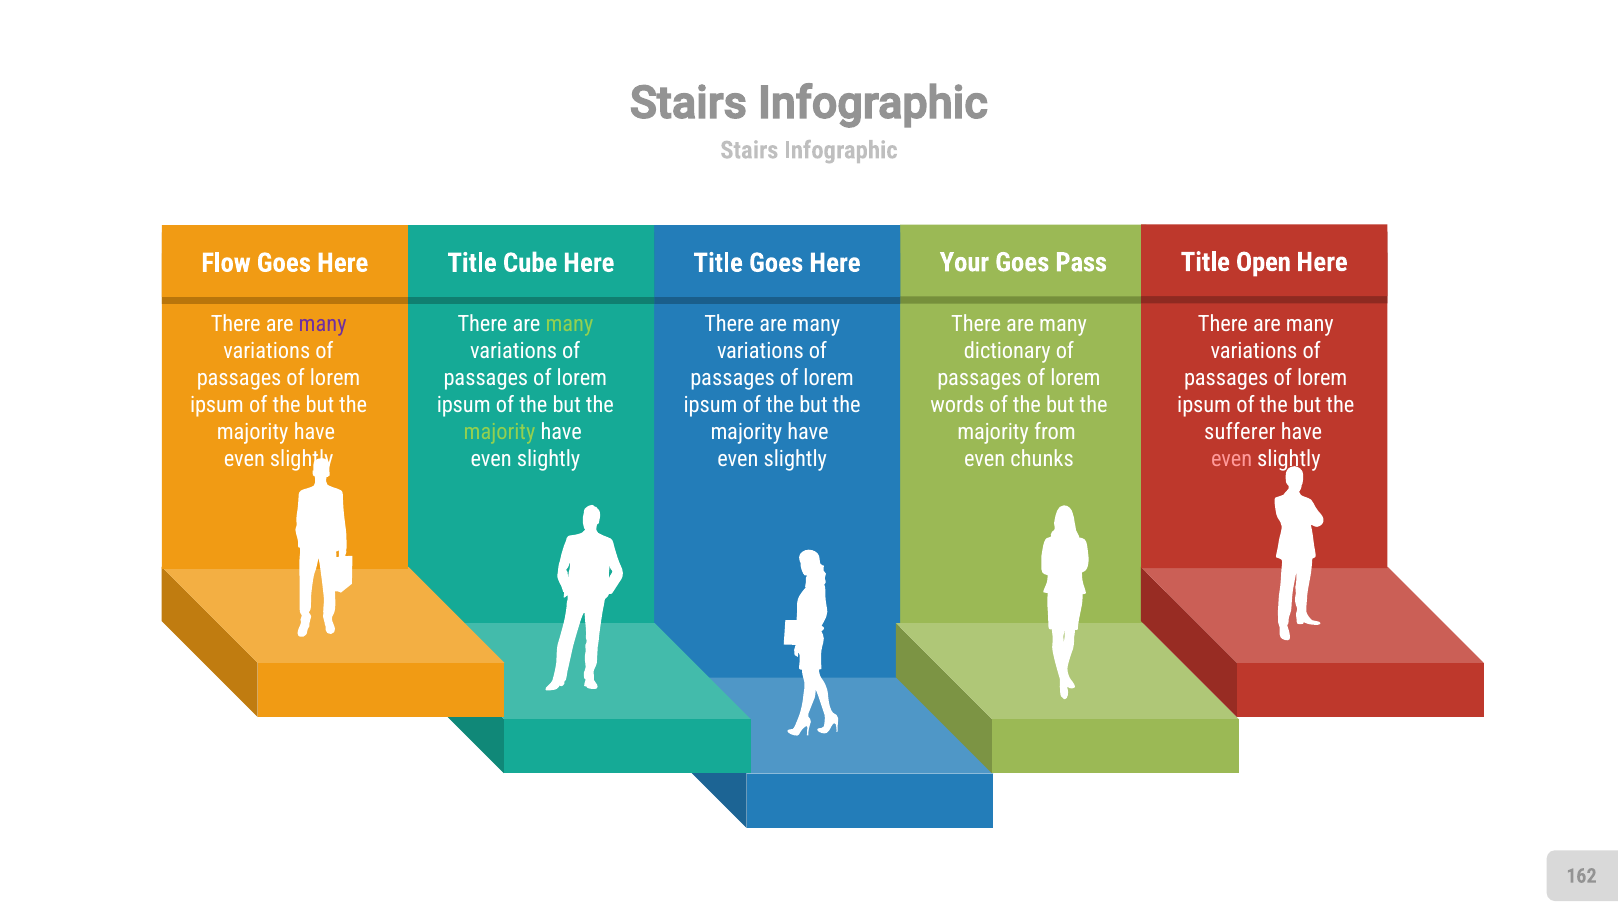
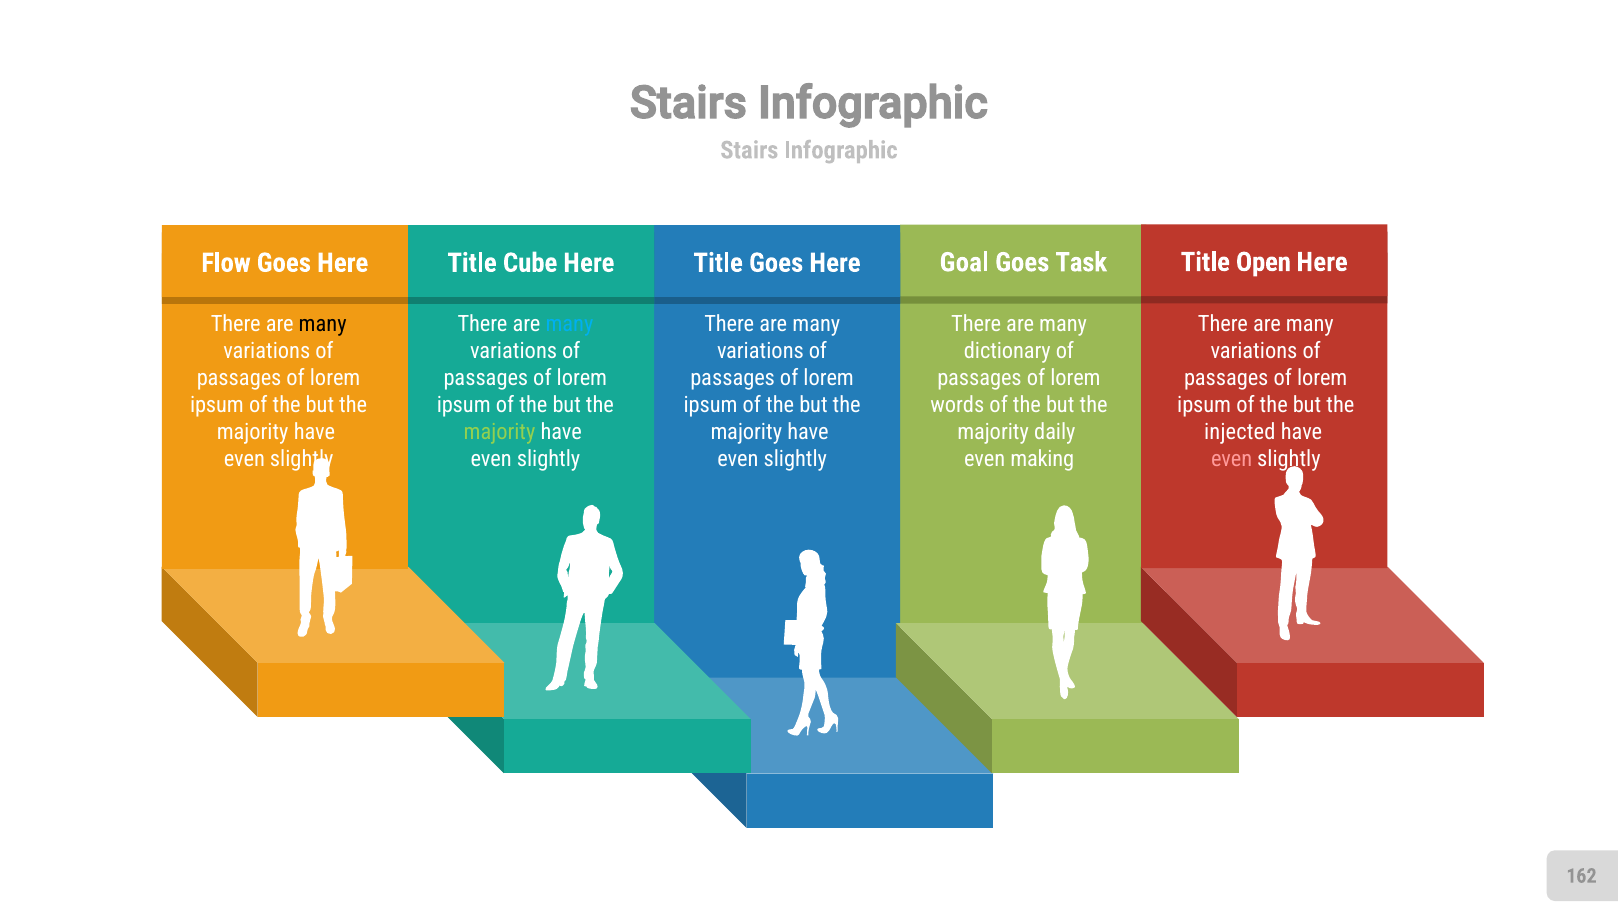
Your: Your -> Goal (964, 262)
Pass: Pass -> Task (1081, 262)
many colour: purple -> black (323, 324)
many colour: light green -> light blue (569, 324)
from: from -> daily (1055, 432)
sufferer: sufferer -> injected (1240, 432)
chunks: chunks -> making (1042, 459)
